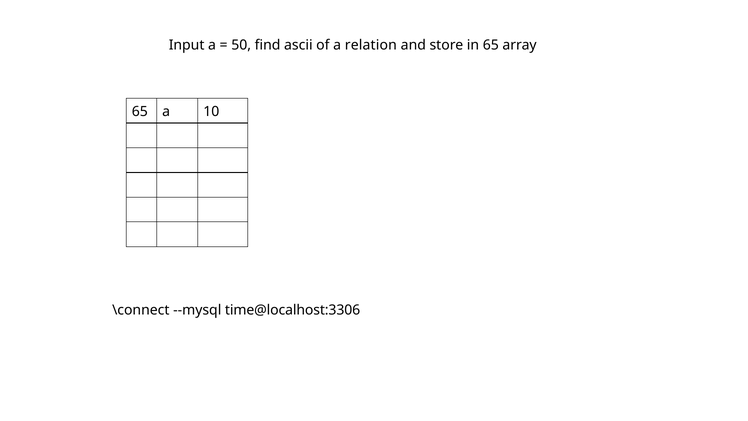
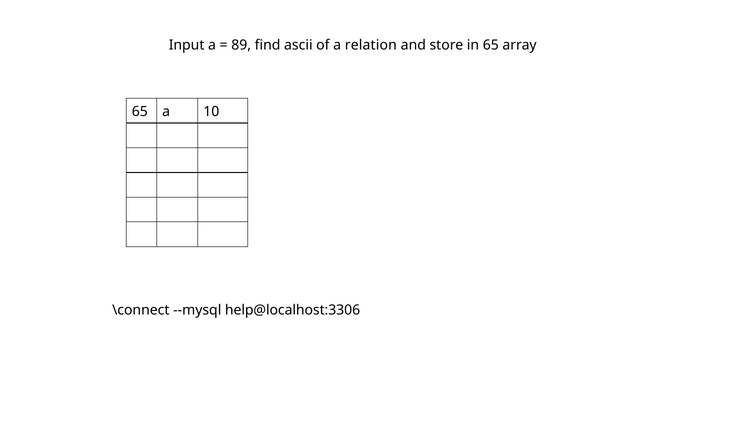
50: 50 -> 89 (241, 45)
time@localhost:3306: time@localhost:3306 -> help@localhost:3306 (293, 310)
